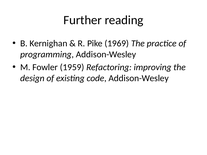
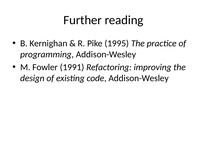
1969: 1969 -> 1995 (117, 43)
1959: 1959 -> 1991 (72, 67)
